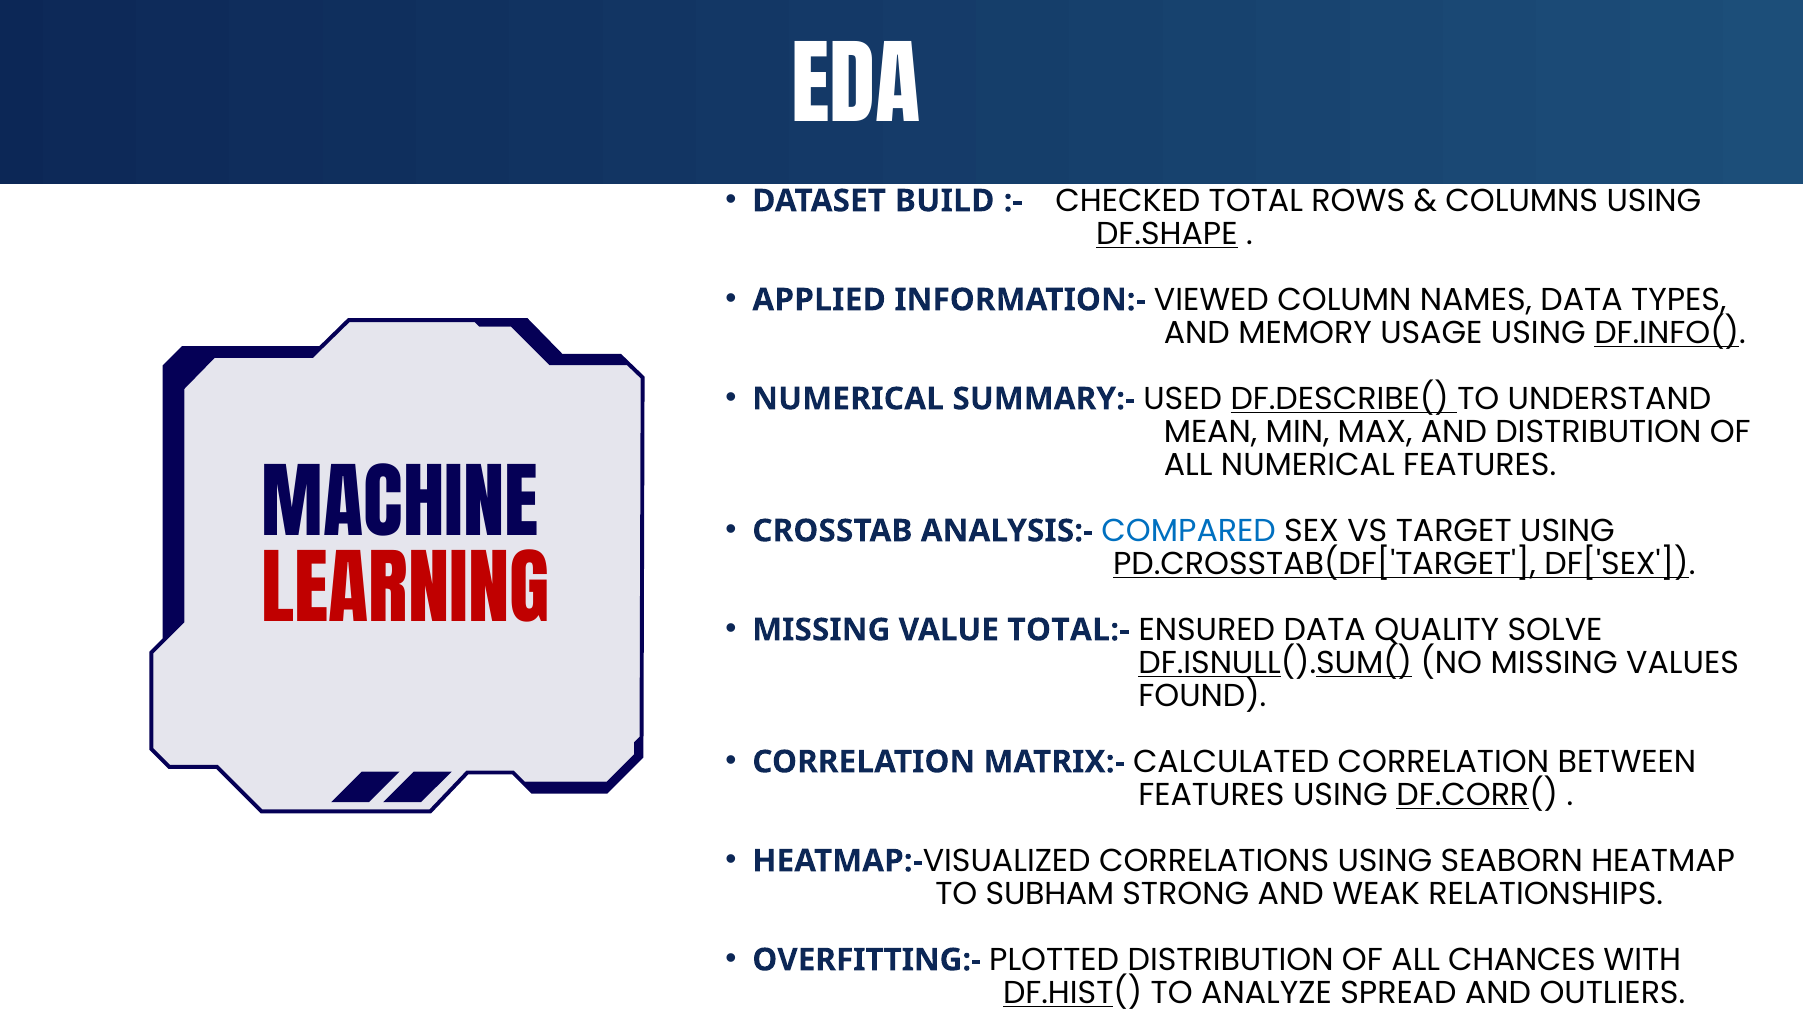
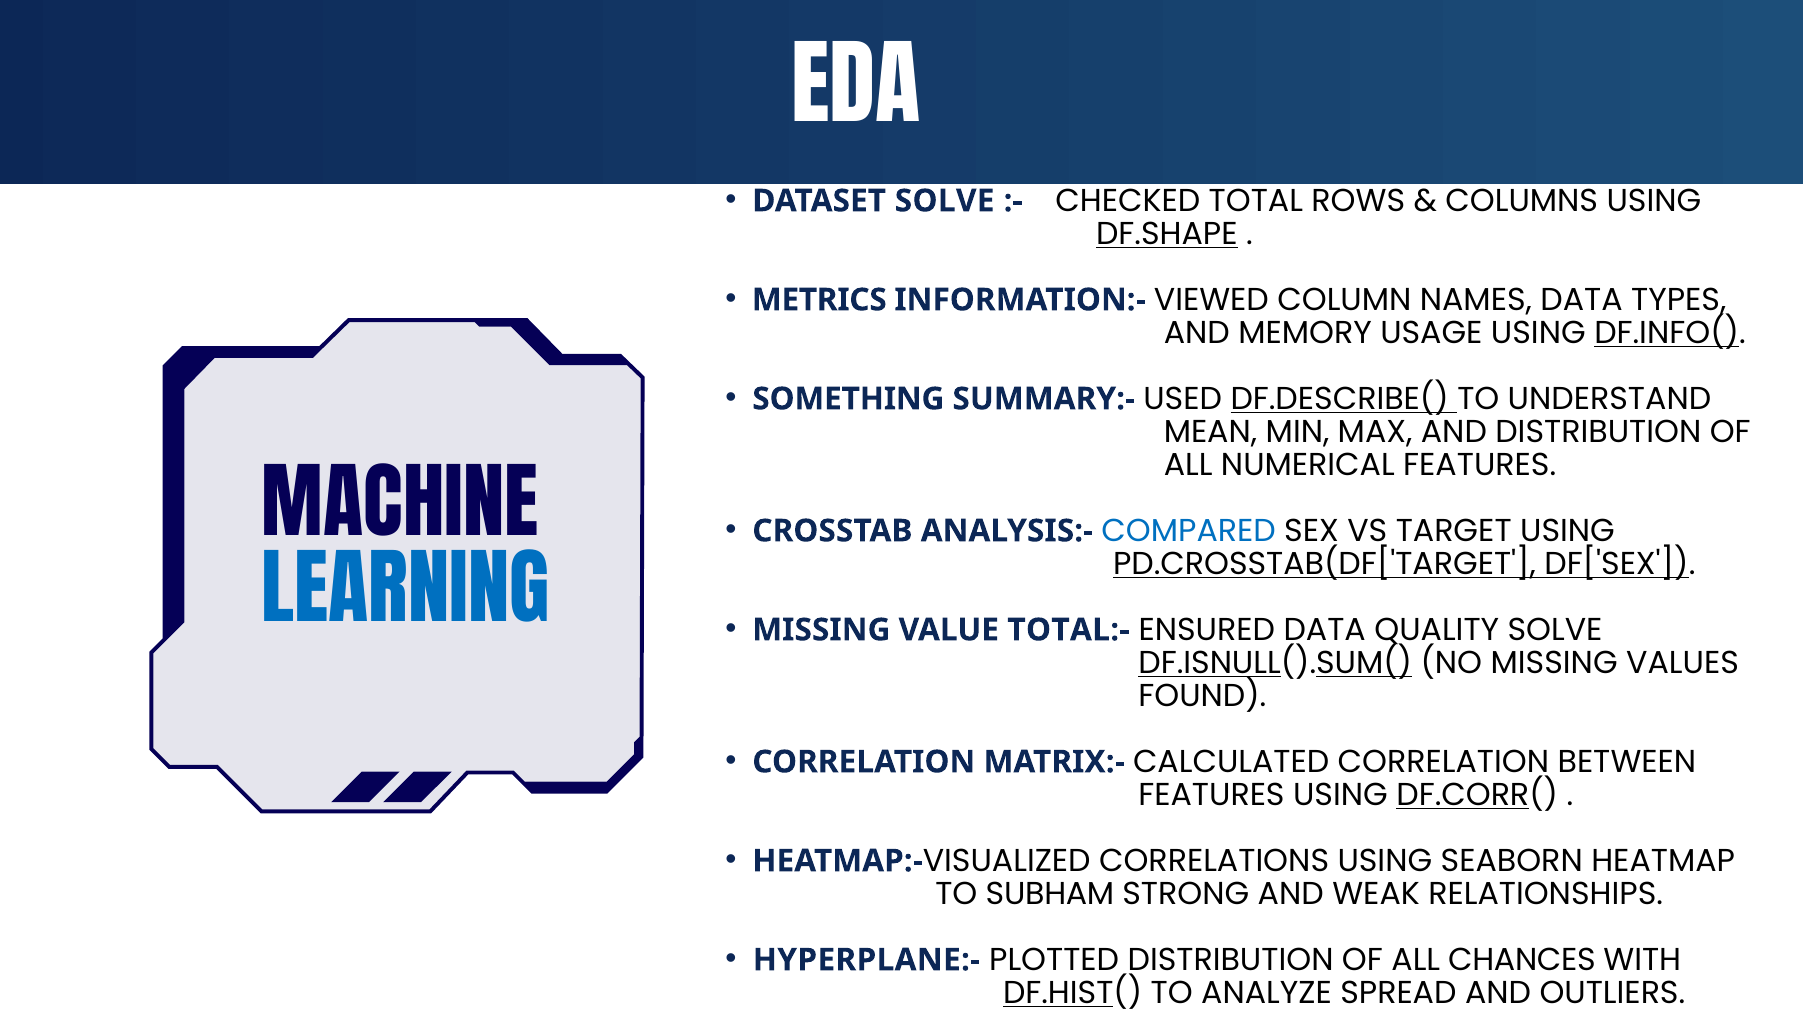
DATASET BUILD: BUILD -> SOLVE (945, 201)
APPLIED: APPLIED -> METRICS (819, 300)
NUMERICAL: NUMERICAL -> SOMETHING (848, 399)
LEARNING colour: red -> blue (406, 595)
OVERFITTING:-: OVERFITTING:- -> HYPERPLANE:- (867, 960)
